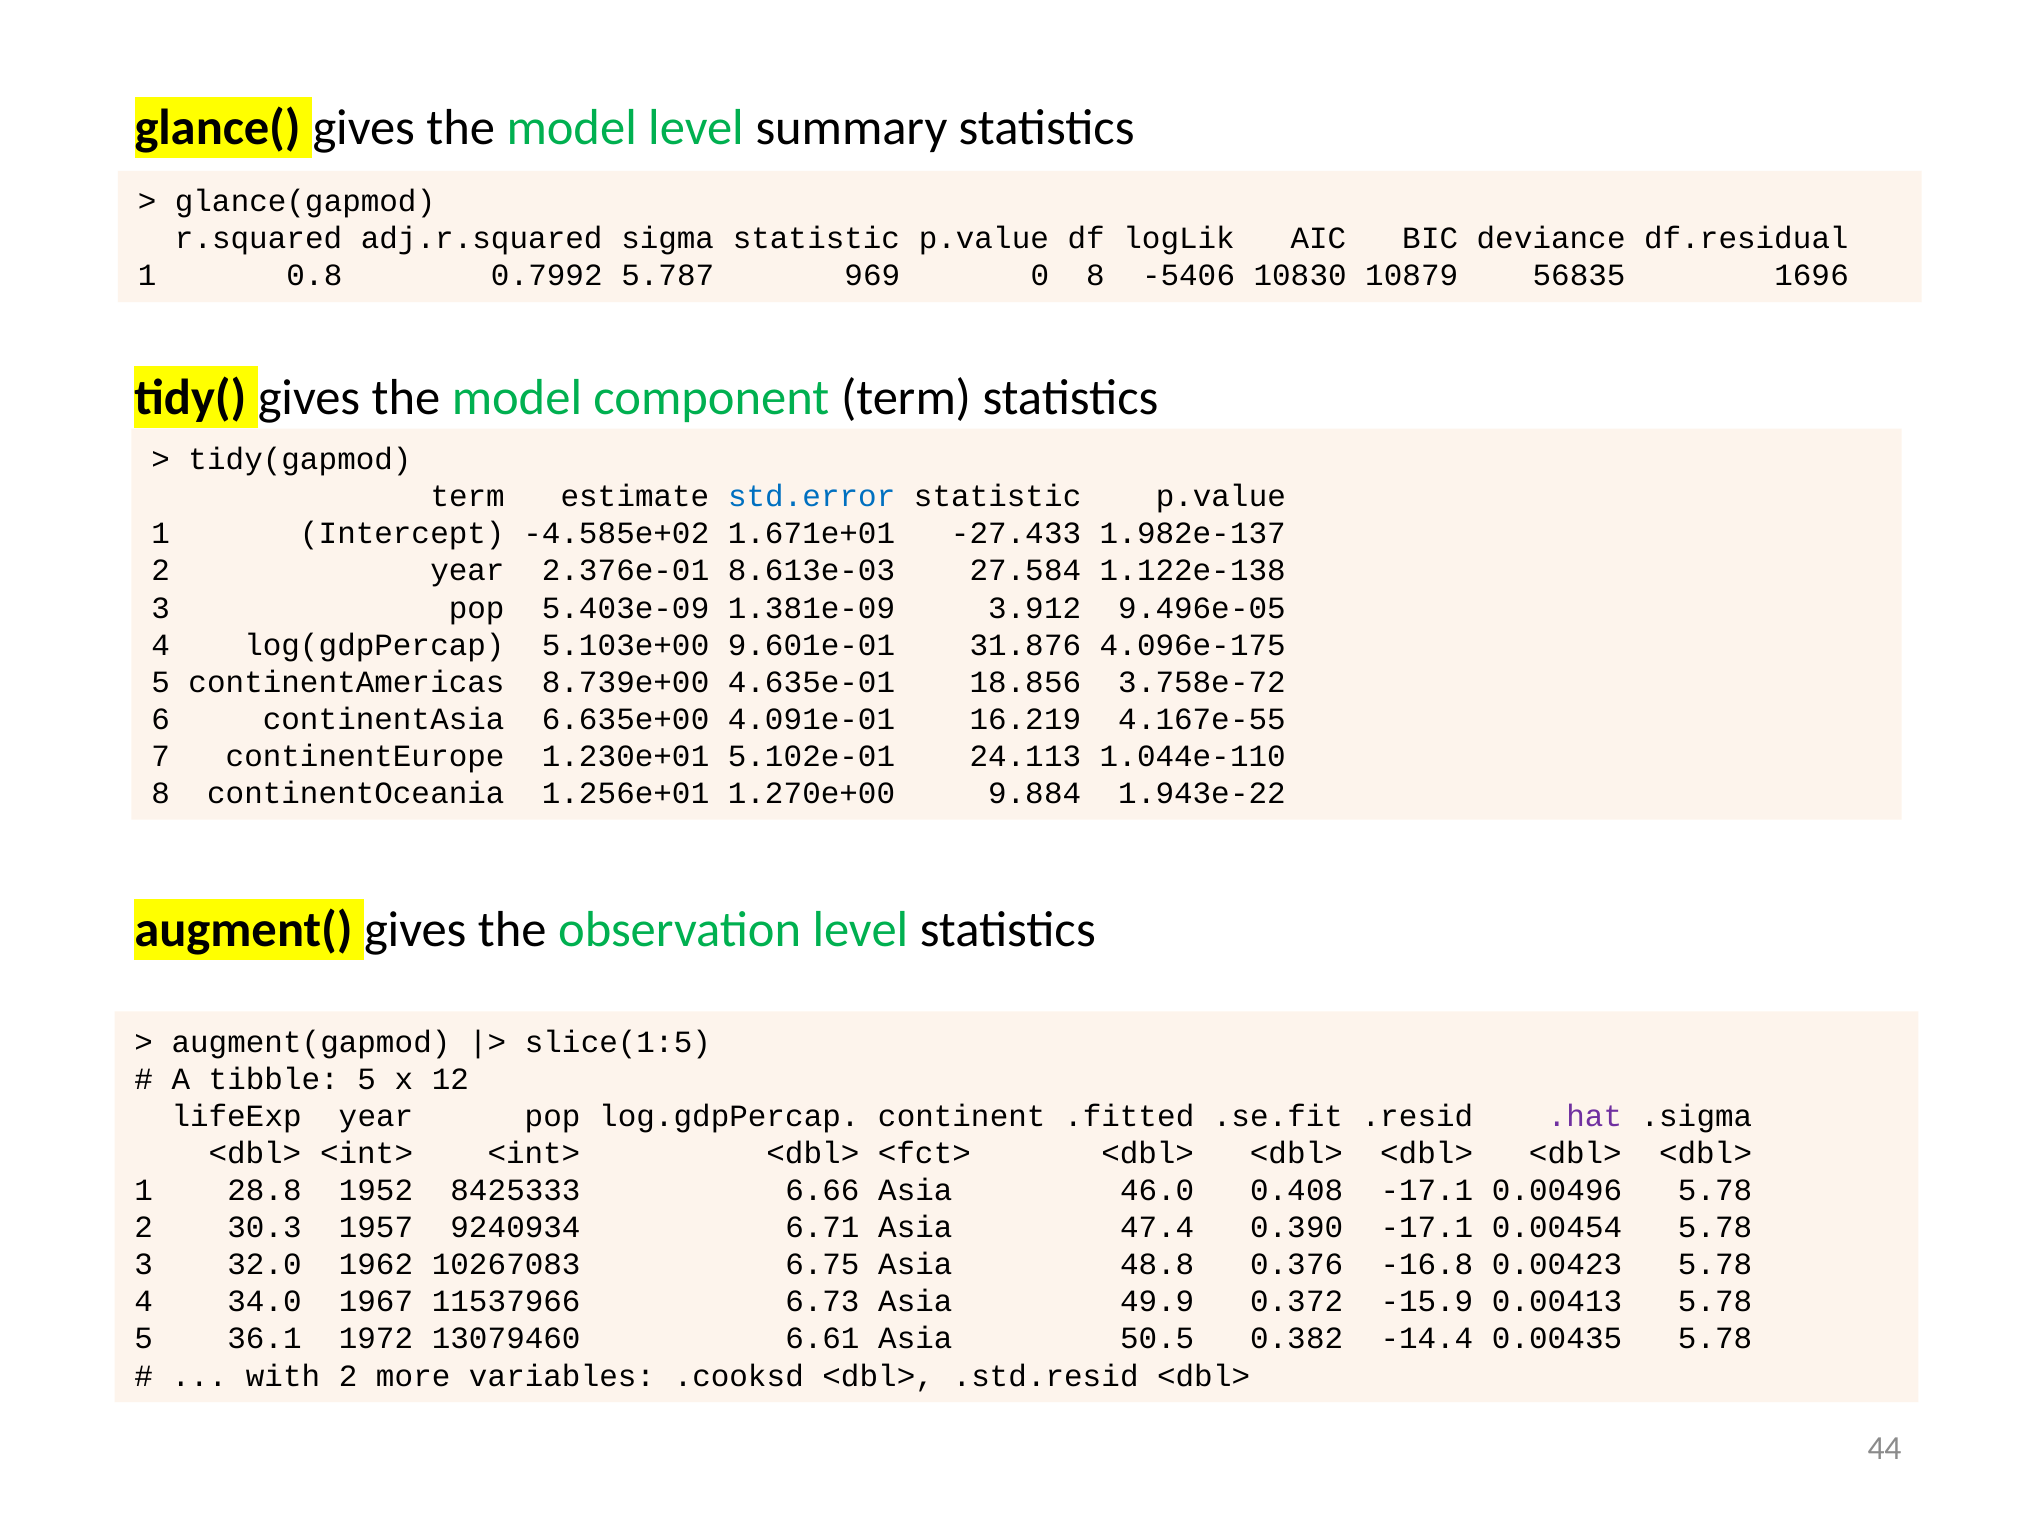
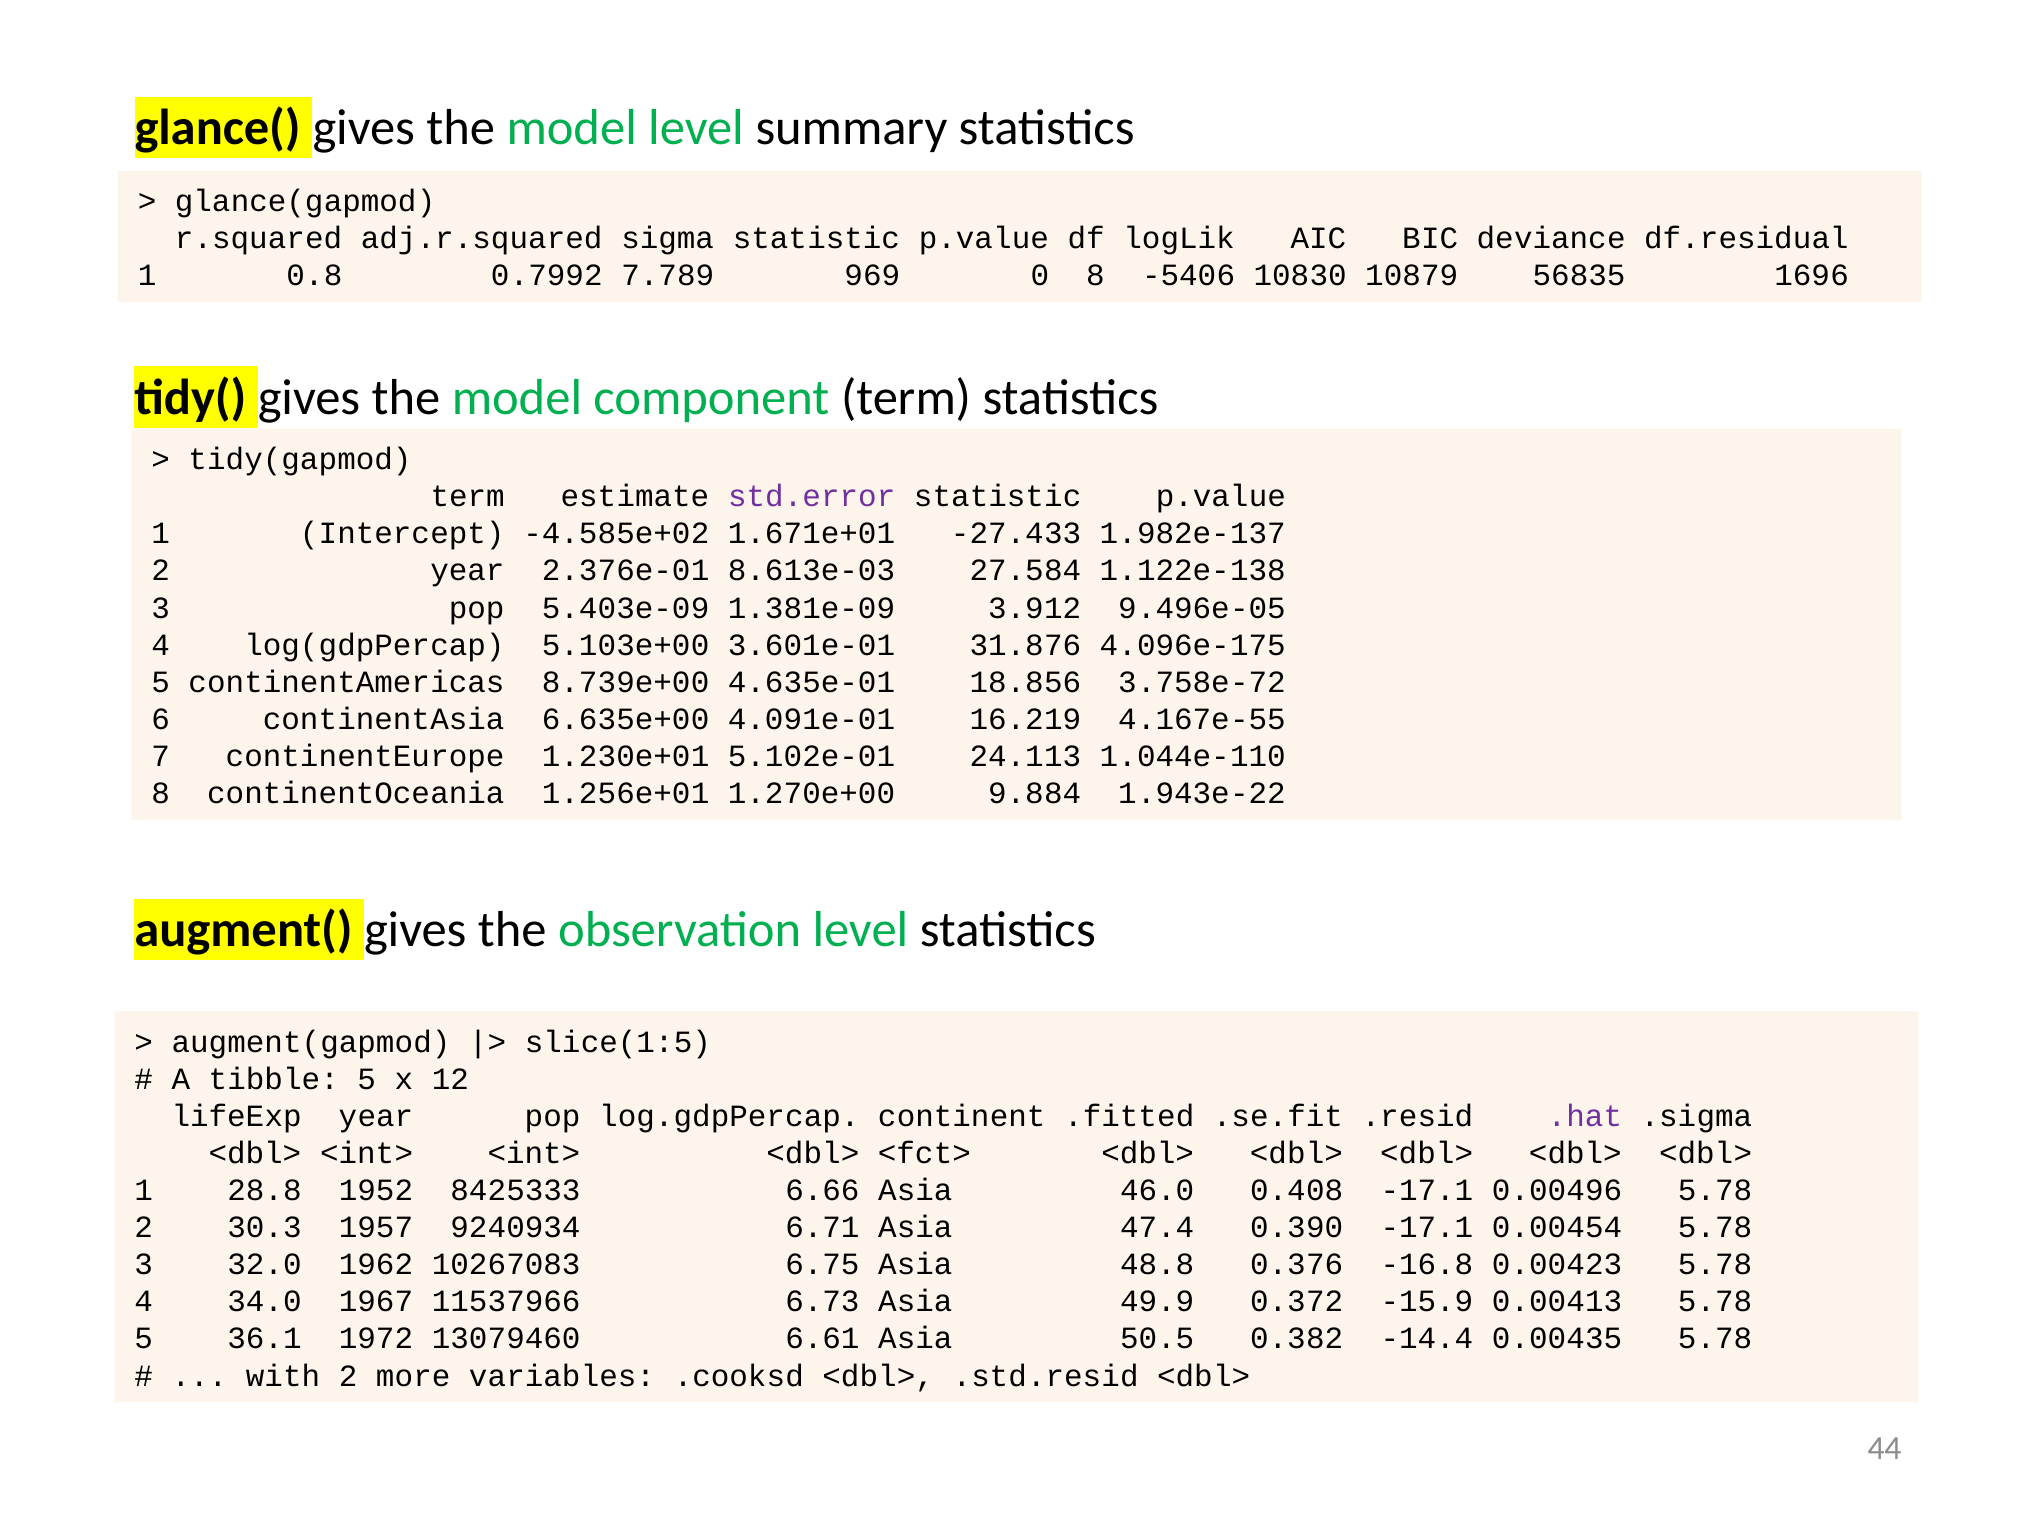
5.787: 5.787 -> 7.789 (668, 276)
std.error colour: blue -> purple (812, 497)
9.601e-01: 9.601e-01 -> 3.601e-01 (811, 645)
